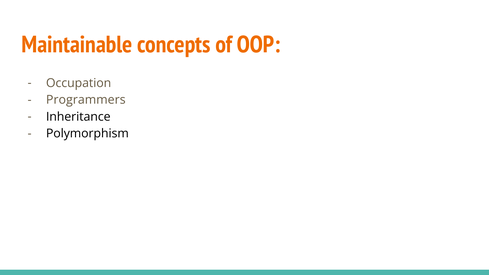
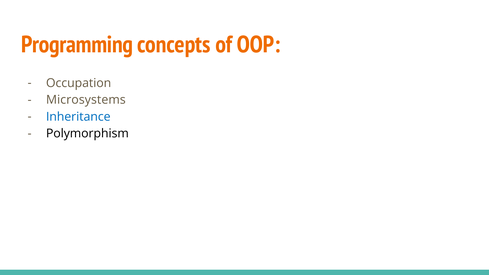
Maintainable: Maintainable -> Programming (77, 45)
Programmers: Programmers -> Microsystems (86, 100)
Inheritance colour: black -> blue (78, 117)
